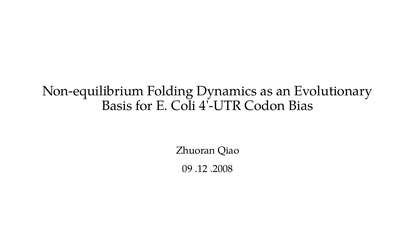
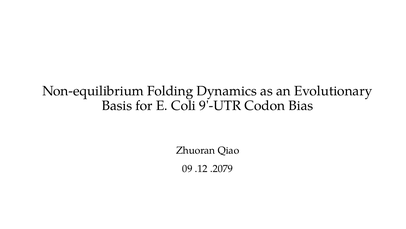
4'-UTR: 4'-UTR -> 9'-UTR (220, 105)
.2008: .2008 -> .2079 (222, 168)
